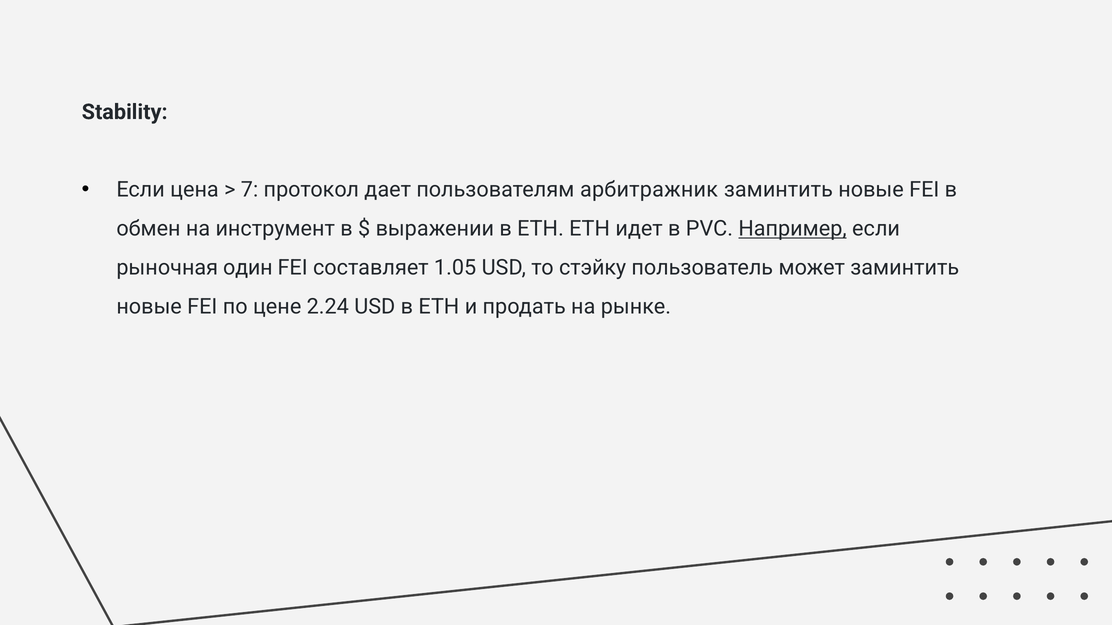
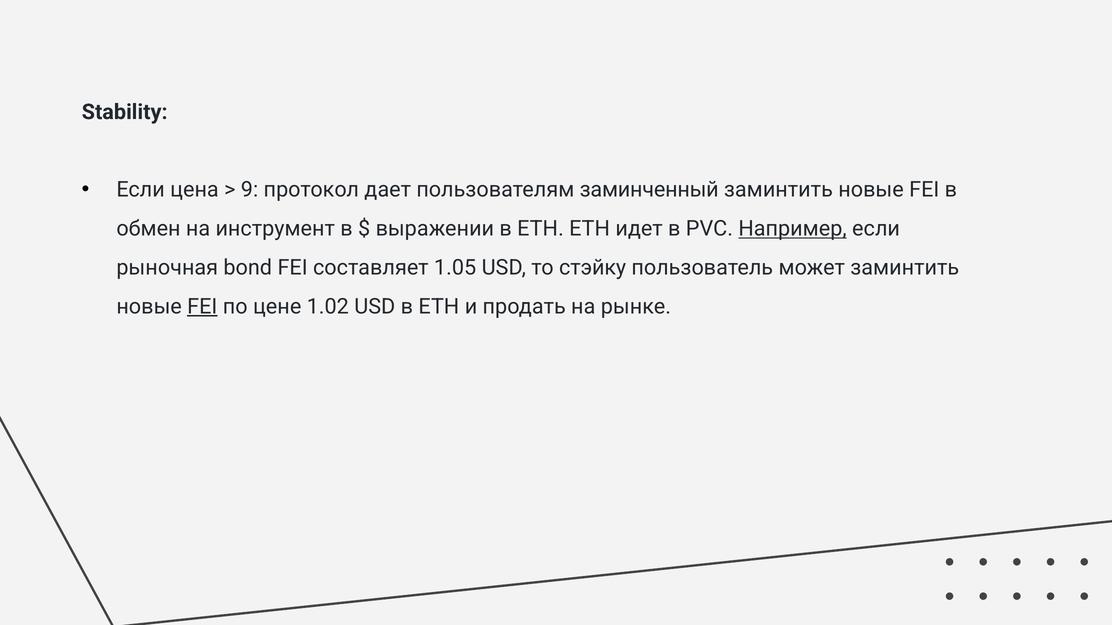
7: 7 -> 9 (250, 190)
арбитражник: арбитражник -> заминченный (649, 190)
один: один -> bond (248, 268)
FEI underline: none -> present (202, 307)
2.24: 2.24 -> 1.02 (328, 307)
